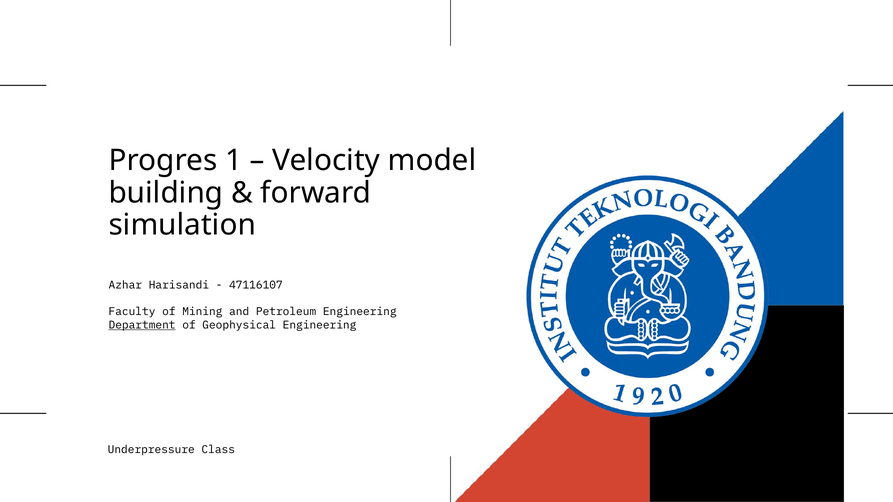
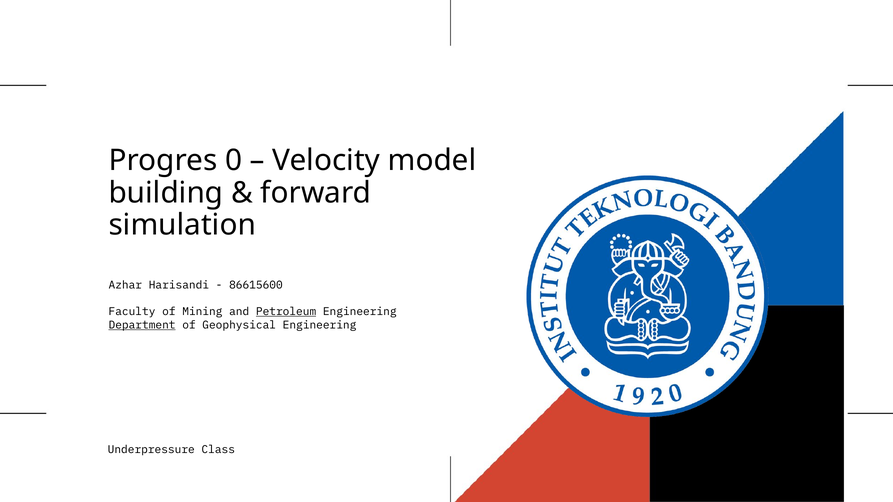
1: 1 -> 0 (234, 161)
47116107: 47116107 -> 86615600 (256, 285)
Petroleum underline: none -> present (286, 312)
